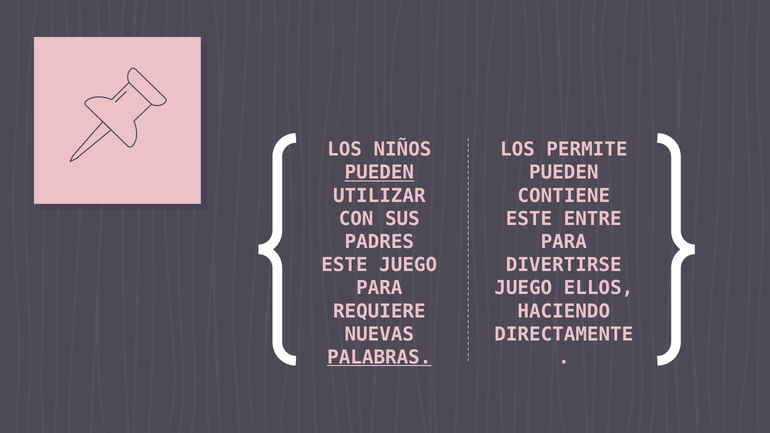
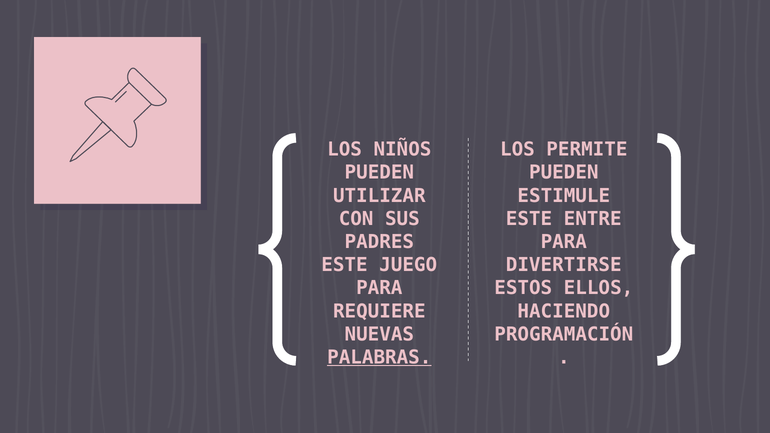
PUEDEN underline: present -> none (379, 173)
CONTIENE: CONTIENE -> ESTIMULE (564, 196)
JUEGO: JUEGO -> ESTOS (523, 288)
DIRECTAMENTE: DIRECTAMENTE -> PROGRAMACIÓN (564, 334)
